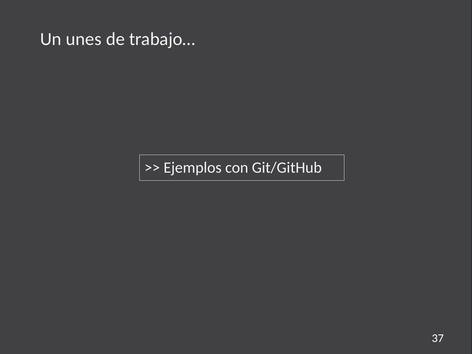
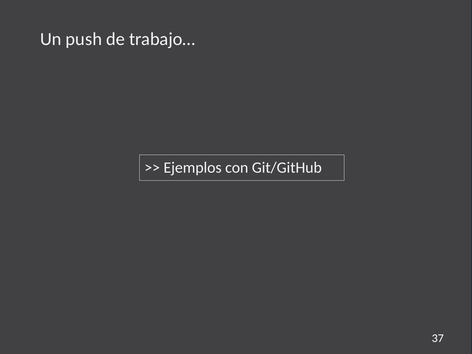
unes: unes -> push (84, 39)
